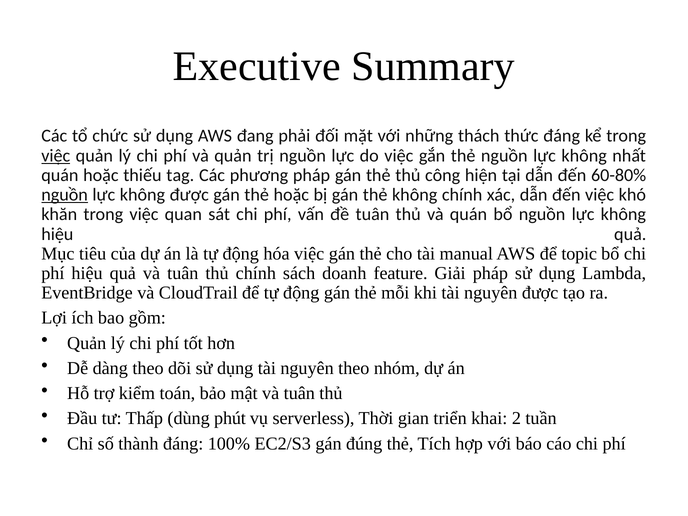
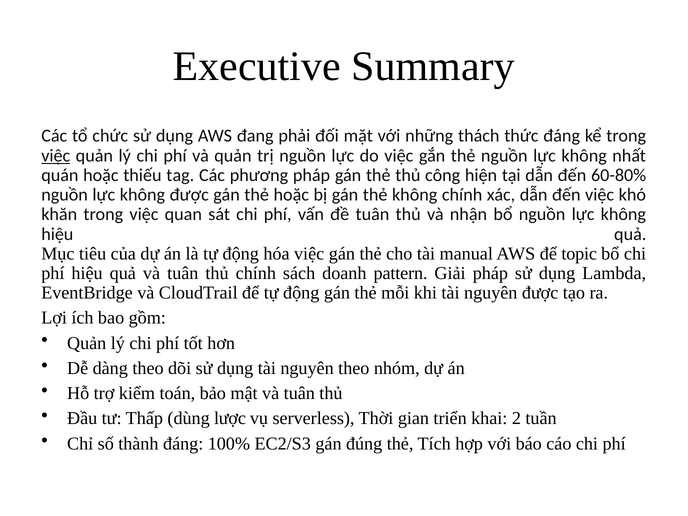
nguồn underline: present -> none (65, 195)
và quán: quán -> nhận (468, 214)
feature: feature -> pattern (401, 273)
phút: phút -> lược (230, 418)
